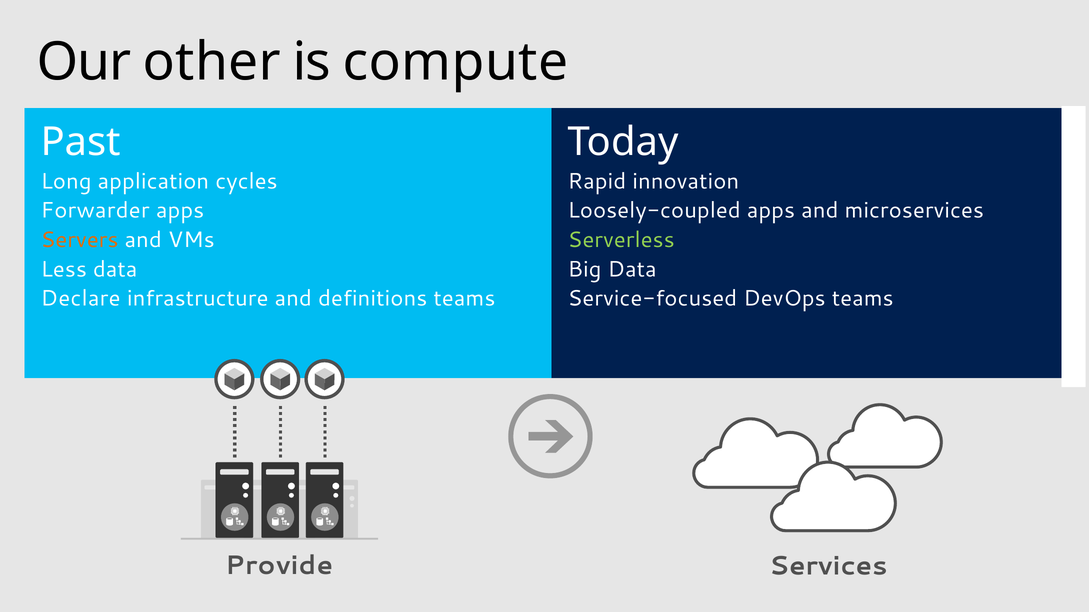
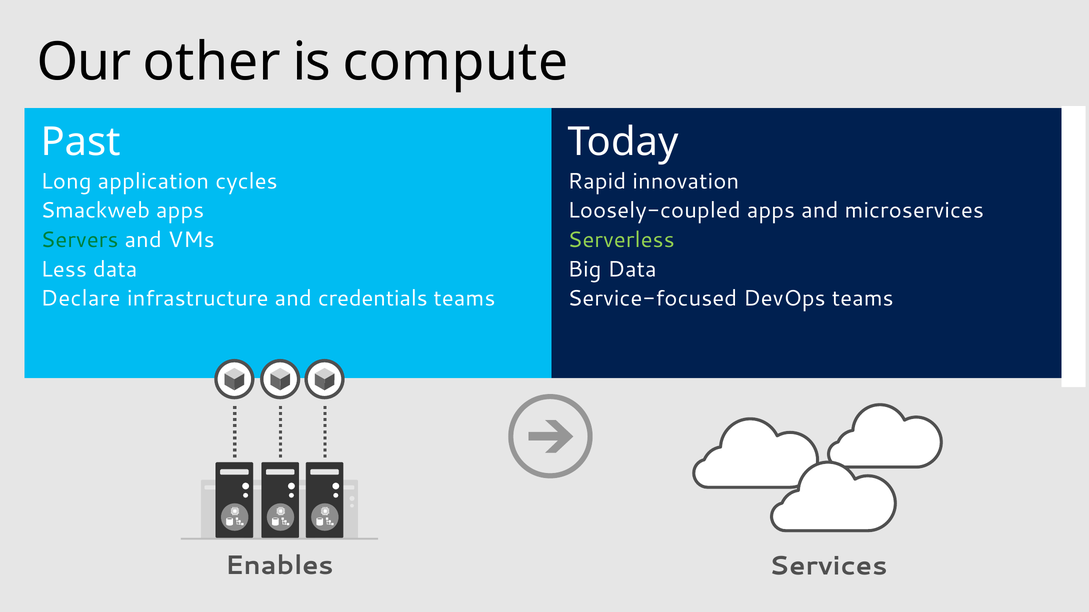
Forwarder: Forwarder -> Smackweb (95, 211)
Servers colour: orange -> green (80, 240)
definitions: definitions -> credentials (373, 299)
Provide: Provide -> Enables (280, 566)
